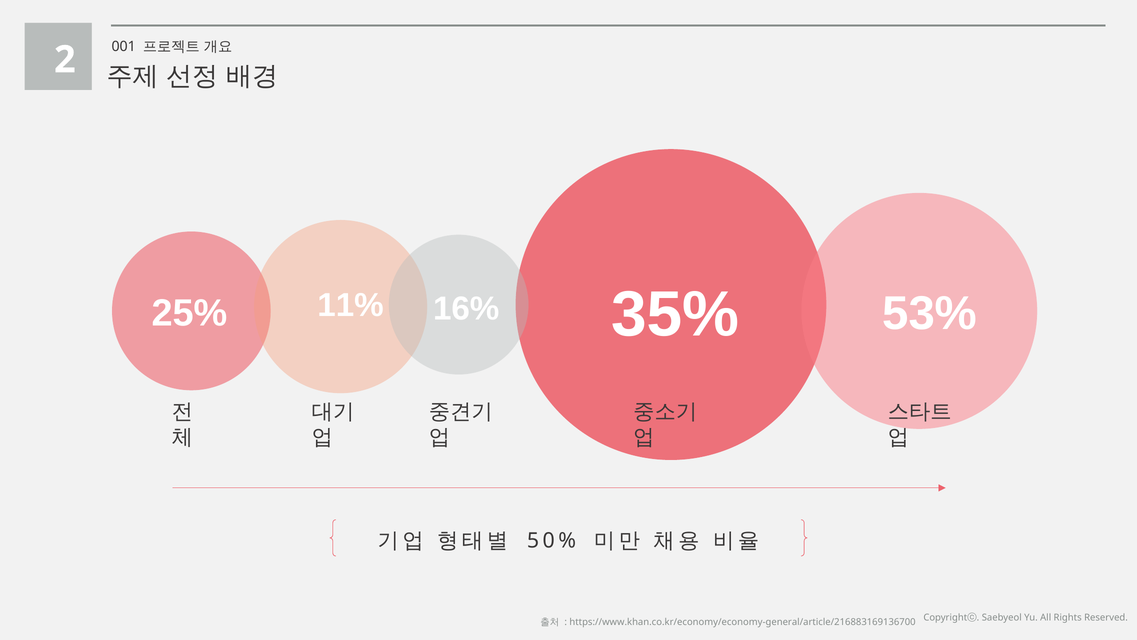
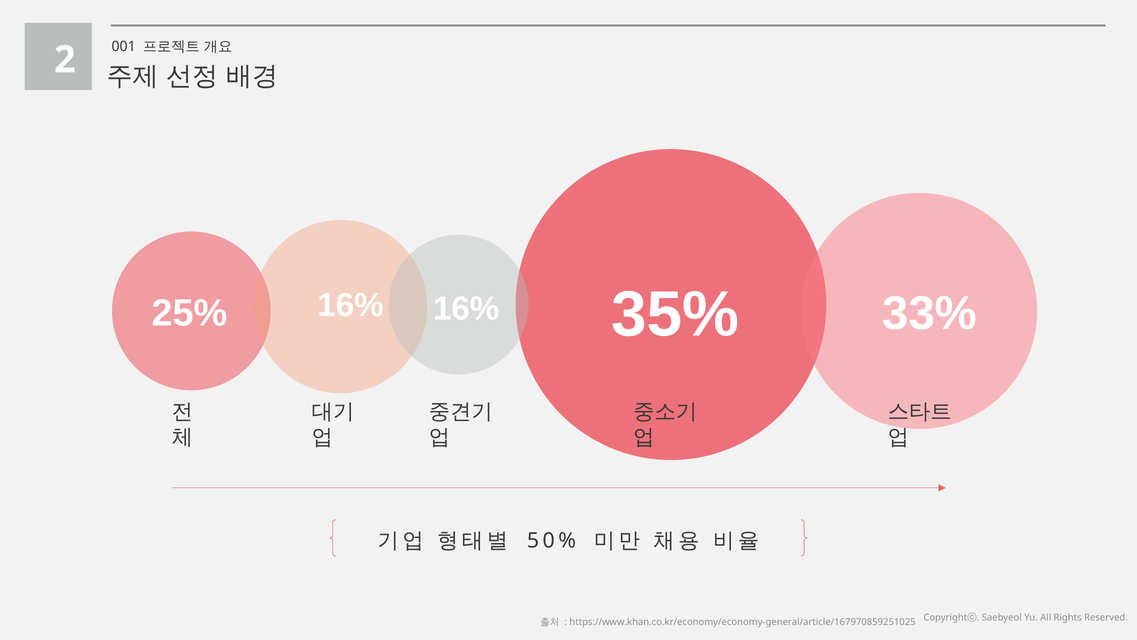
53%: 53% -> 33% (930, 314)
25% 11%: 11% -> 16% (351, 305)
https://www.khan.co.kr/economy/economy-general/article/216883169136700: https://www.khan.co.kr/economy/economy-general/article/216883169136700 -> https://www.khan.co.kr/economy/economy-general/article/167970859251025 (743, 622)
